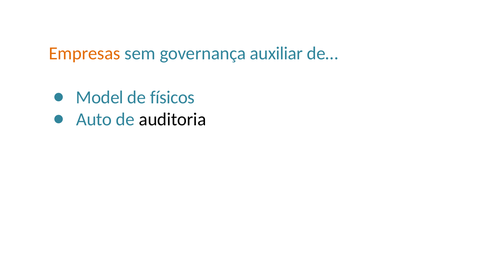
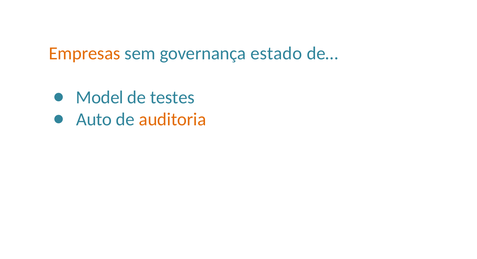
auxiliar: auxiliar -> estado (276, 53)
físicos: físicos -> testes (172, 97)
auditoria colour: black -> orange (173, 119)
